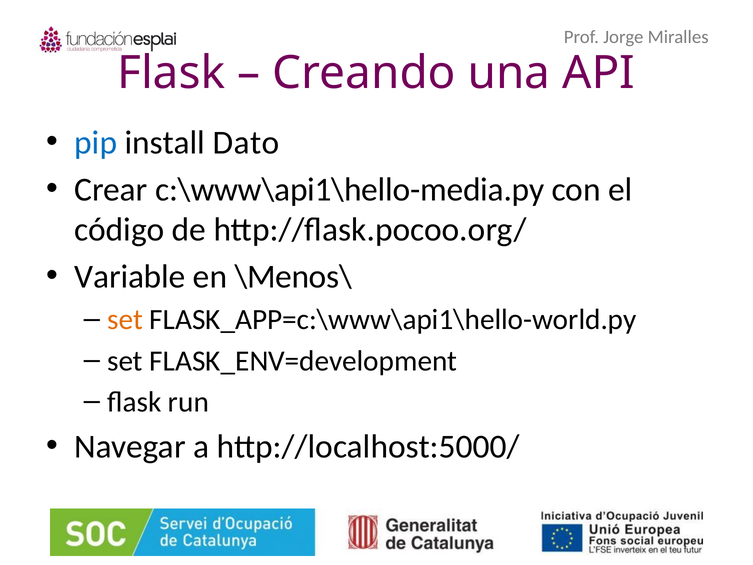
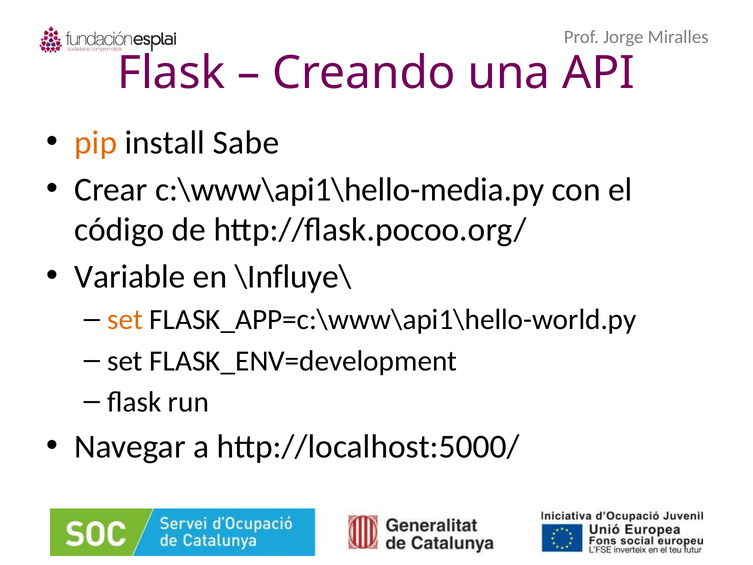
pip colour: blue -> orange (96, 143)
Dato: Dato -> Sabe (246, 143)
\Menos\: \Menos\ -> \Influye\ (293, 276)
